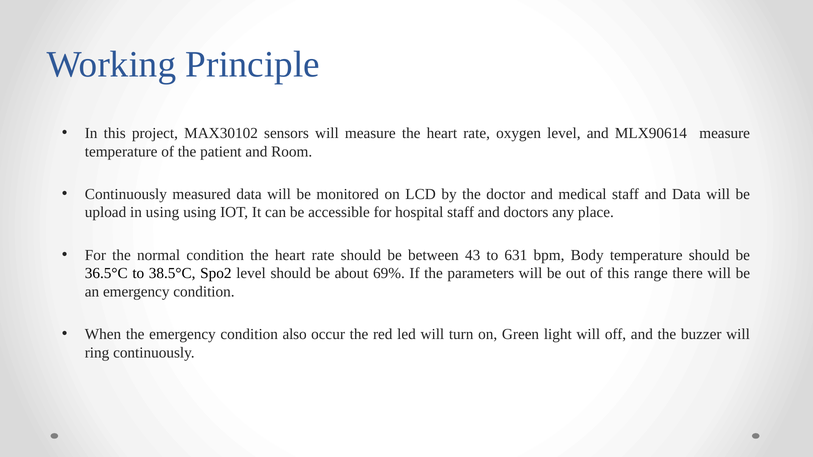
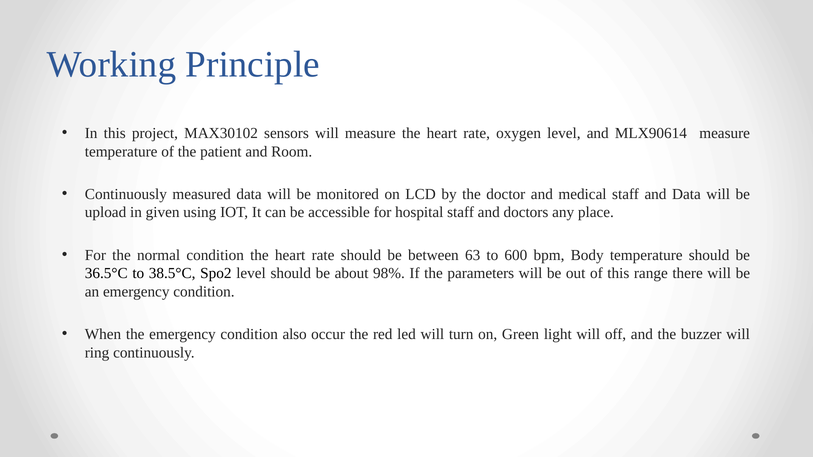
in using: using -> given (163, 213)
43: 43 -> 63 (473, 255)
631: 631 -> 600 (516, 255)
69%: 69% -> 98% (389, 274)
